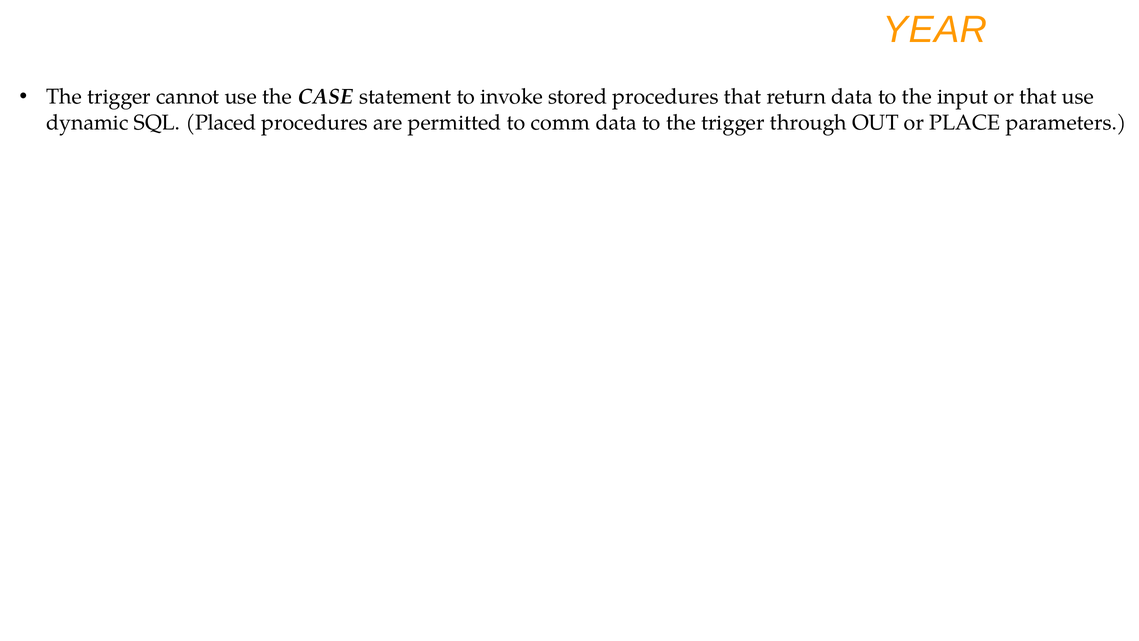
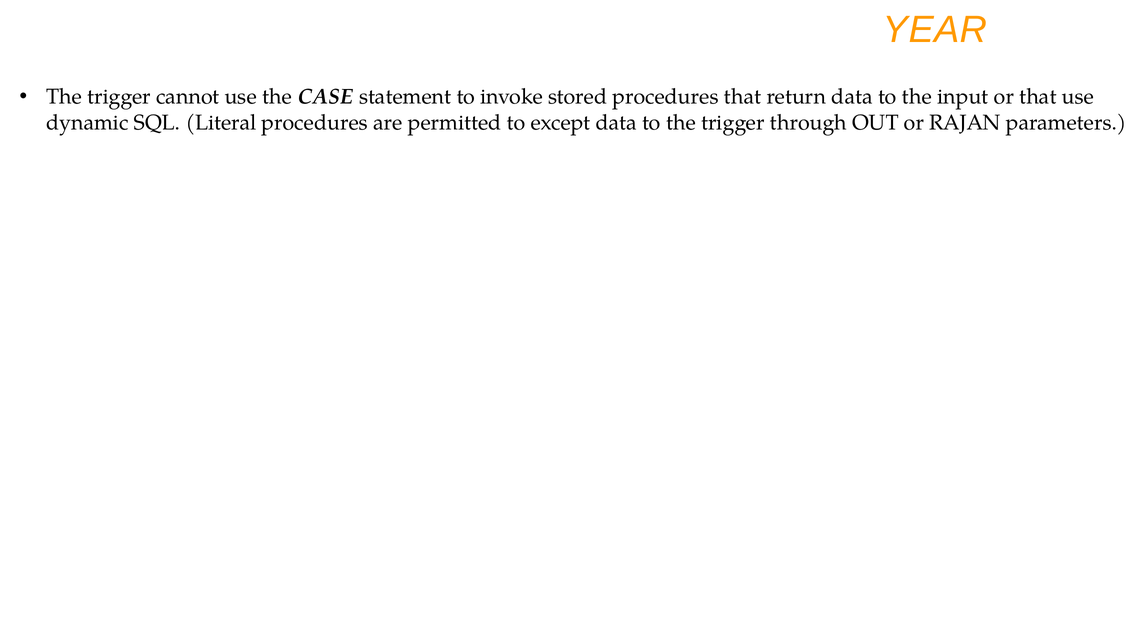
Placed: Placed -> Literal (221, 122)
comm: comm -> except (561, 122)
PLACE: PLACE -> RAJAN (965, 122)
